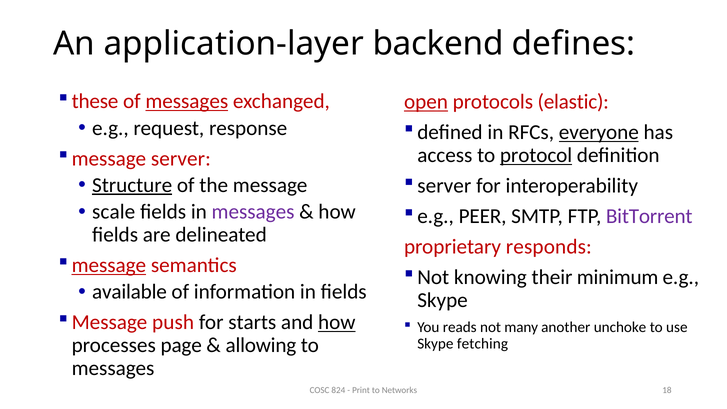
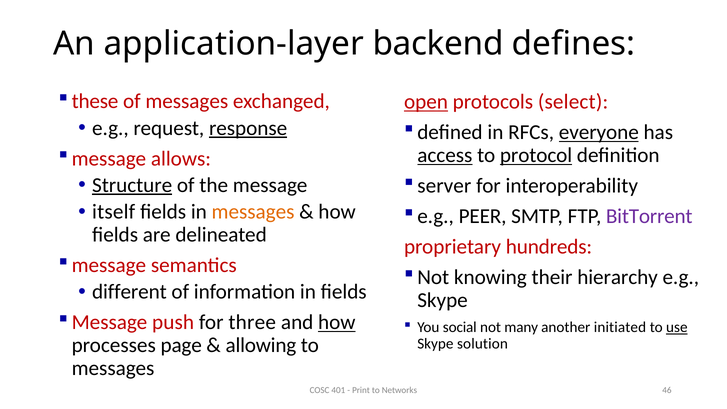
messages underline: present -> none (187, 101)
elastic: elastic -> select (573, 102)
response underline: none -> present (248, 128)
access underline: none -> present (445, 155)
message server: server -> allows (181, 159)
scale: scale -> itself (114, 212)
messages colour: purple -> orange (253, 212)
responds: responds -> hundreds (549, 247)
message underline: present -> none (109, 265)
minimum: minimum -> hierarchy (618, 277)
available: available -> different (129, 292)
starts: starts -> three (252, 322)
reads: reads -> social (460, 327)
unchoke: unchoke -> initiated (620, 327)
use underline: none -> present (677, 327)
fetching: fetching -> solution (482, 344)
824: 824 -> 401 (338, 390)
18: 18 -> 46 (667, 390)
